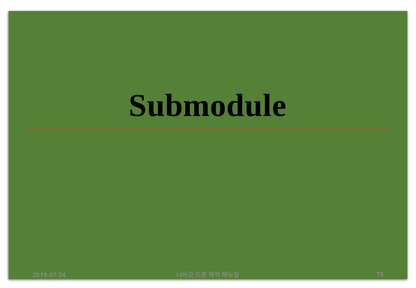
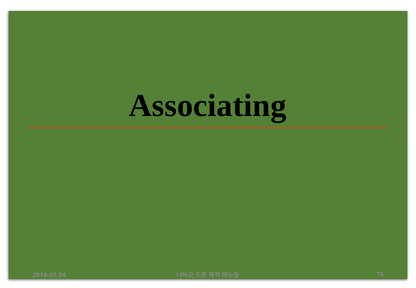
Submodule: Submodule -> Associating (208, 105)
